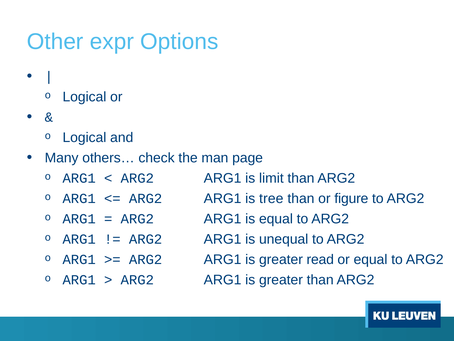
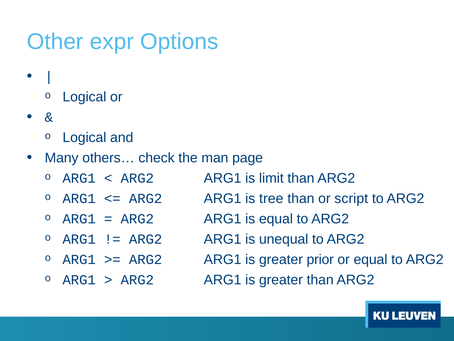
figure: figure -> script (351, 198)
read: read -> prior (320, 259)
